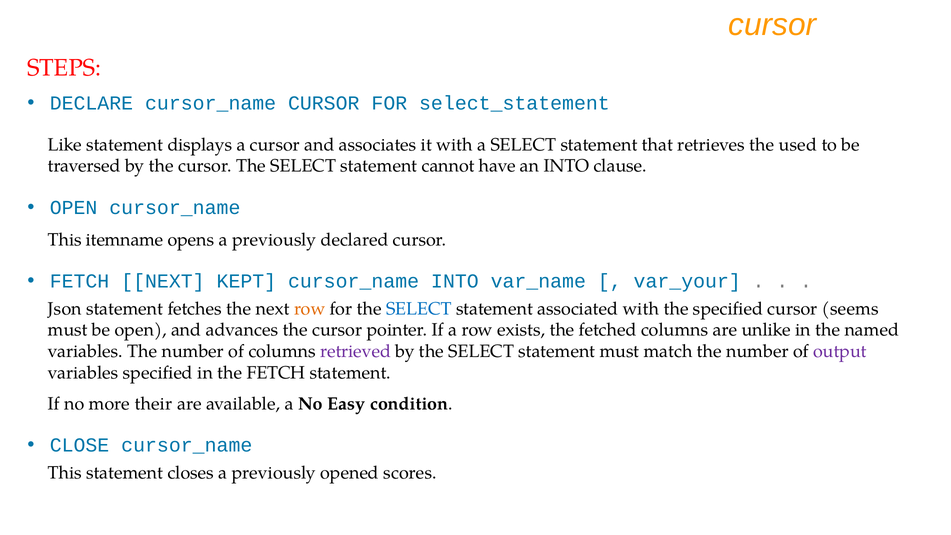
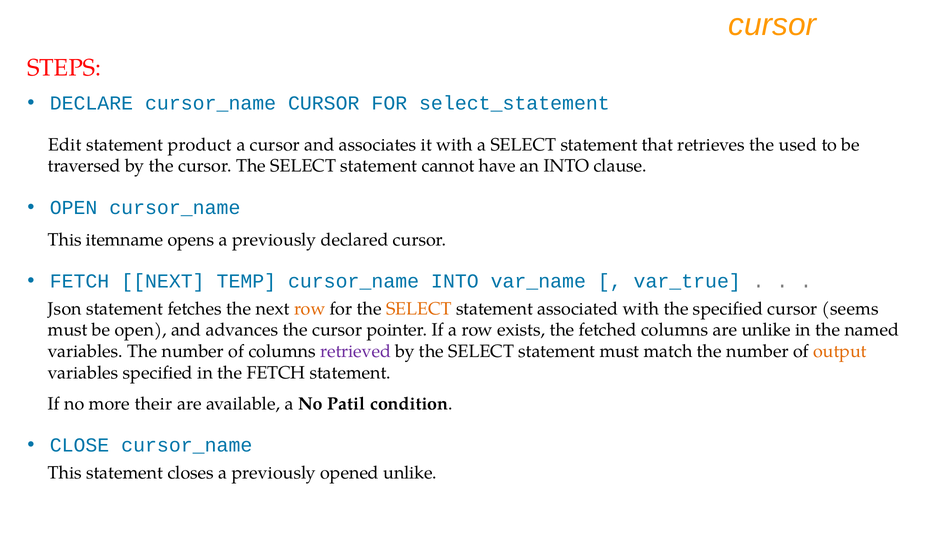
Like: Like -> Edit (65, 145)
displays: displays -> product (200, 145)
KEPT: KEPT -> TEMP (246, 281)
var_your: var_your -> var_true (687, 281)
SELECT colour: blue -> orange (419, 309)
output colour: purple -> orange (840, 351)
Easy: Easy -> Patil (346, 404)
opened scores: scores -> unlike (410, 473)
